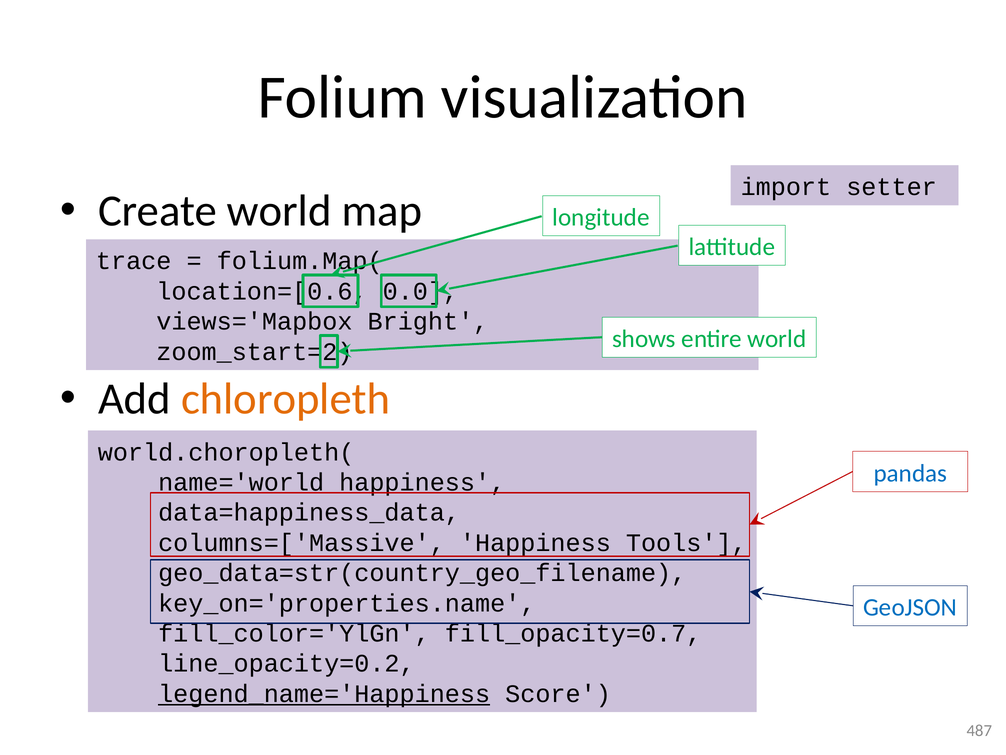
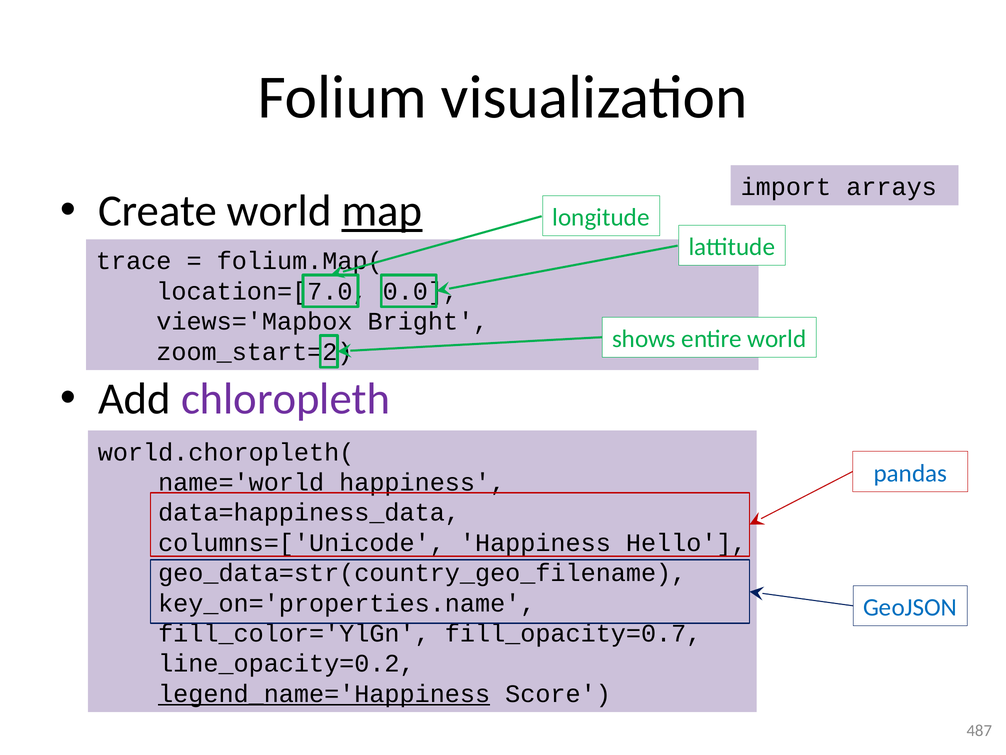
setter: setter -> arrays (892, 187)
map underline: none -> present (382, 211)
location=[0.6: location=[0.6 -> location=[7.0 (262, 291)
chloropleth colour: orange -> purple (286, 399)
columns=['Massive: columns=['Massive -> columns=['Unicode (302, 542)
Tools: Tools -> Hello (686, 542)
